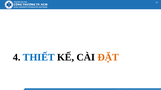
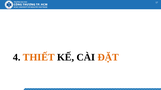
THIẾT colour: blue -> orange (39, 58)
